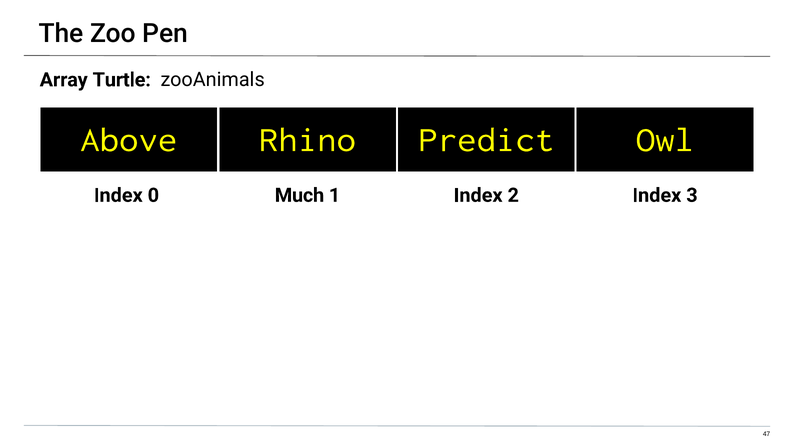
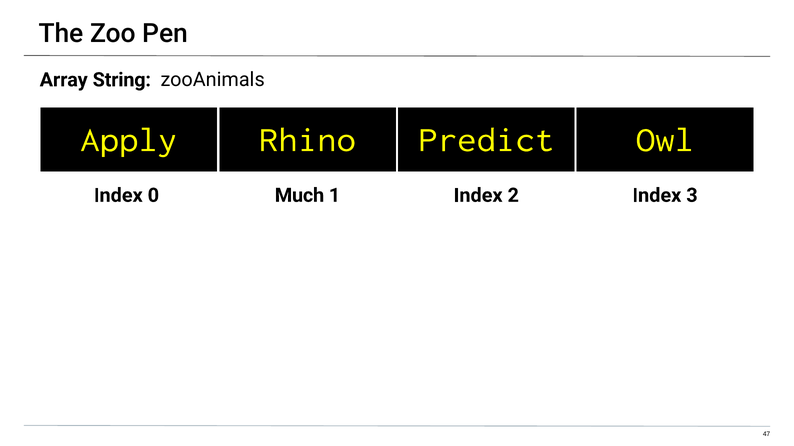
Turtle: Turtle -> String (122, 80)
Above: Above -> Apply (129, 140)
